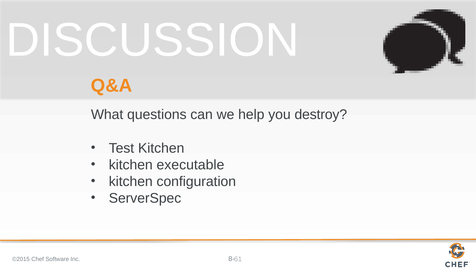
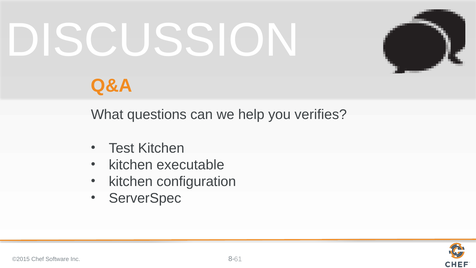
destroy: destroy -> verifies (321, 115)
